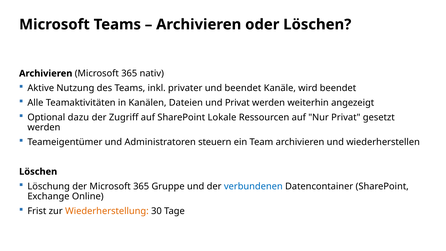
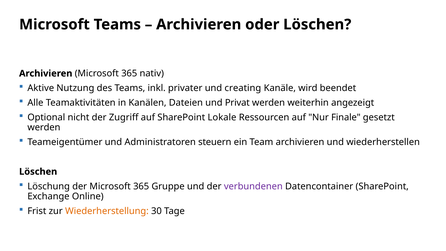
und beendet: beendet -> creating (243, 88)
dazu: dazu -> nicht (78, 117)
Nur Privat: Privat -> Finale (346, 117)
verbundenen colour: blue -> purple (253, 186)
